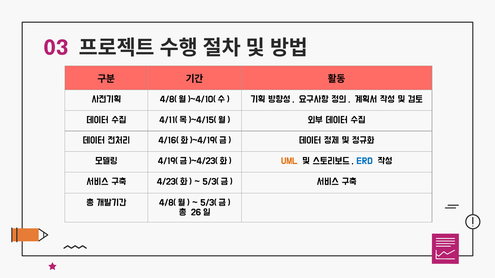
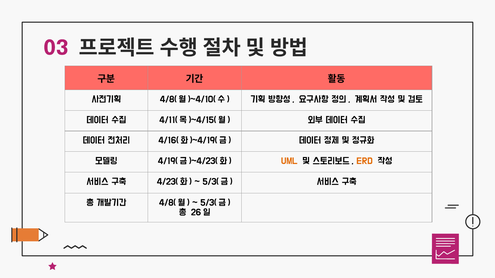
ERD colour: blue -> orange (365, 161)
